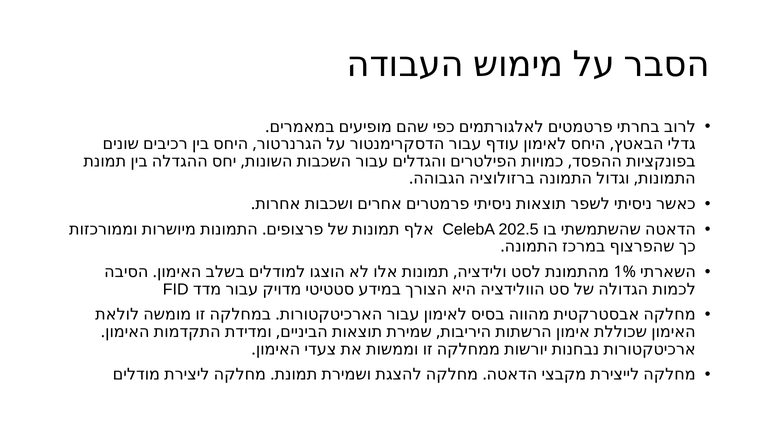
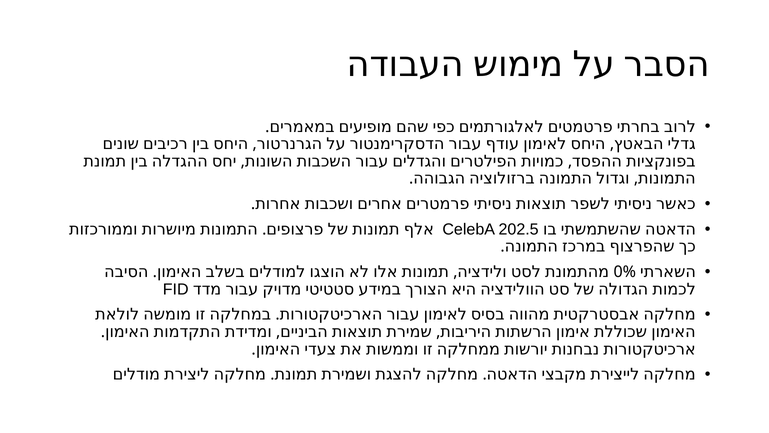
1%: 1% -> 0% (625, 272)
